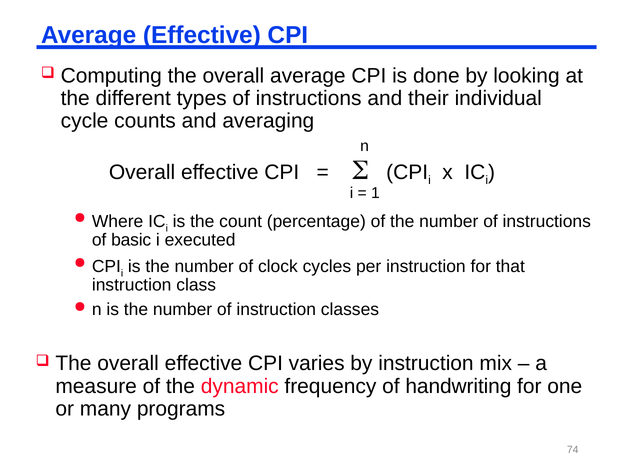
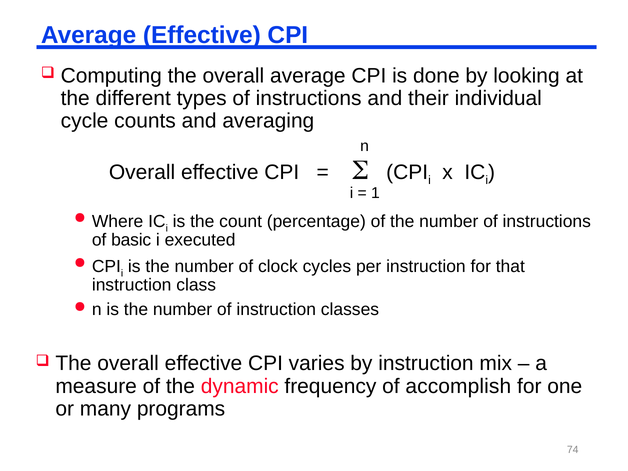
handwriting: handwriting -> accomplish (458, 386)
